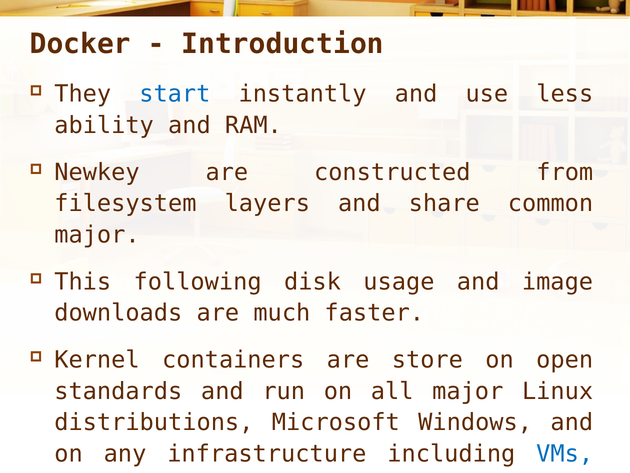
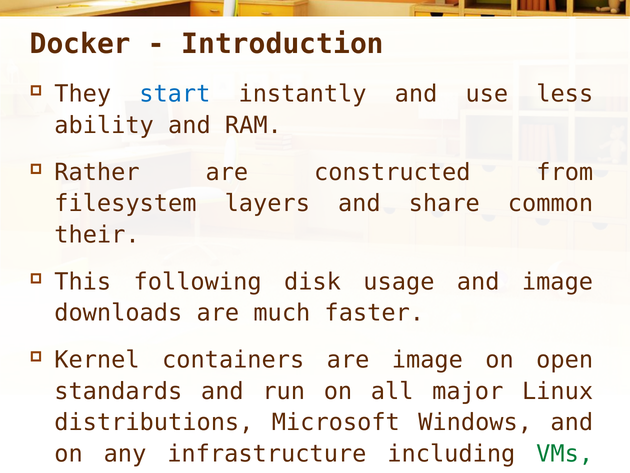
Newkey: Newkey -> Rather (97, 172)
major: major -> their (97, 235)
are store: store -> image (427, 360)
VMs colour: blue -> green (565, 453)
